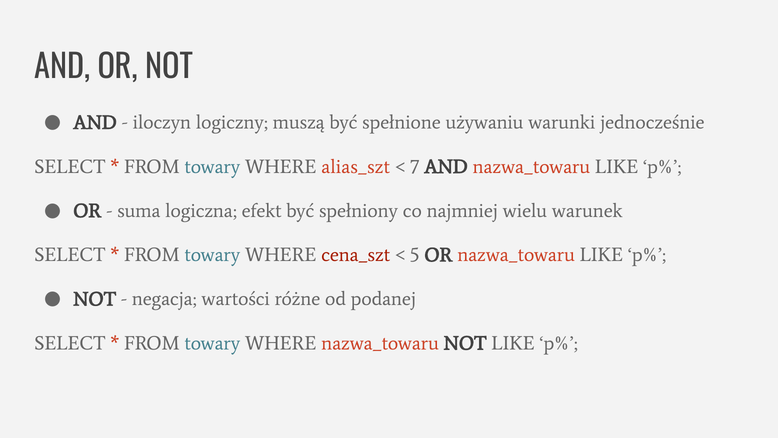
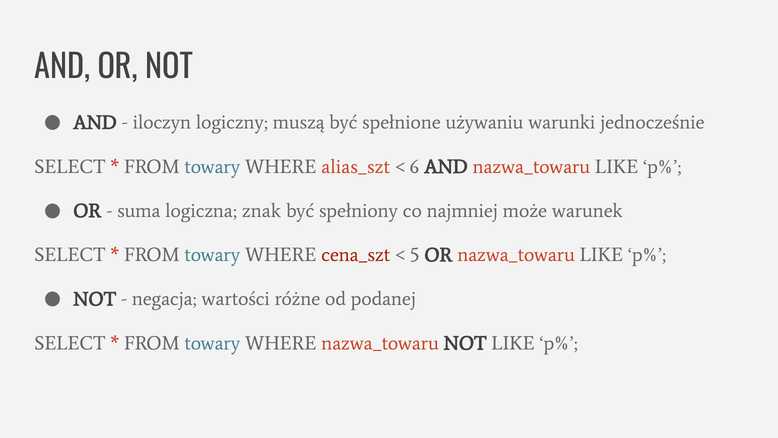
7: 7 -> 6 (415, 166)
efekt: efekt -> znak (261, 211)
wielu: wielu -> może (525, 211)
